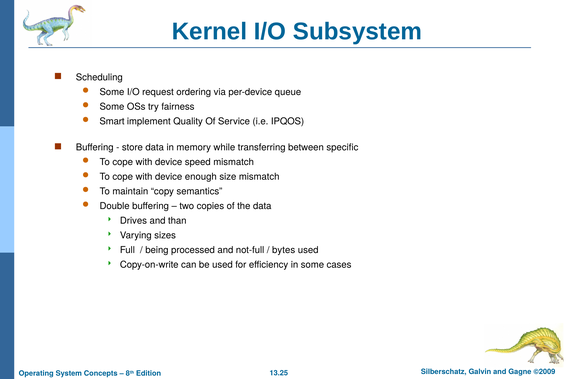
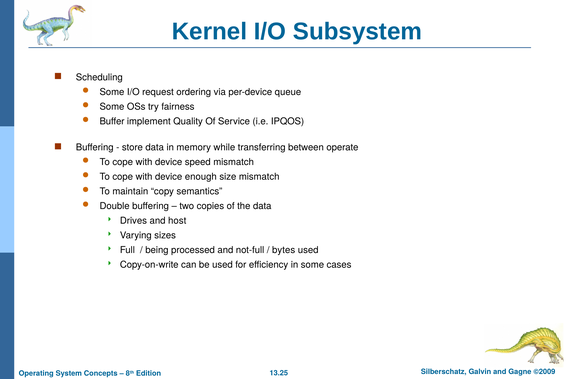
Smart: Smart -> Buffer (112, 121)
specific: specific -> operate (342, 147)
than: than -> host (177, 221)
